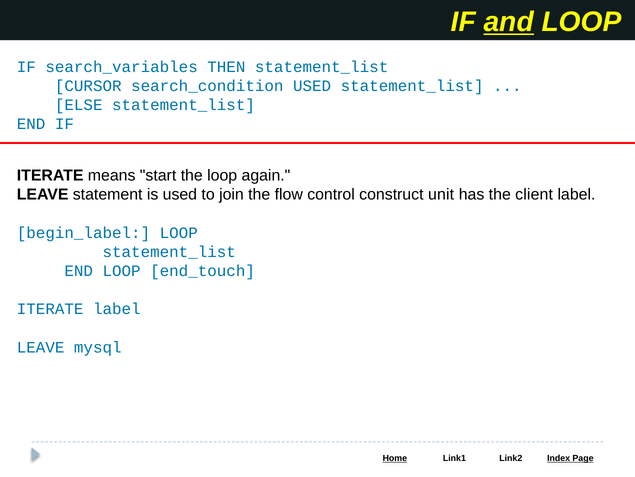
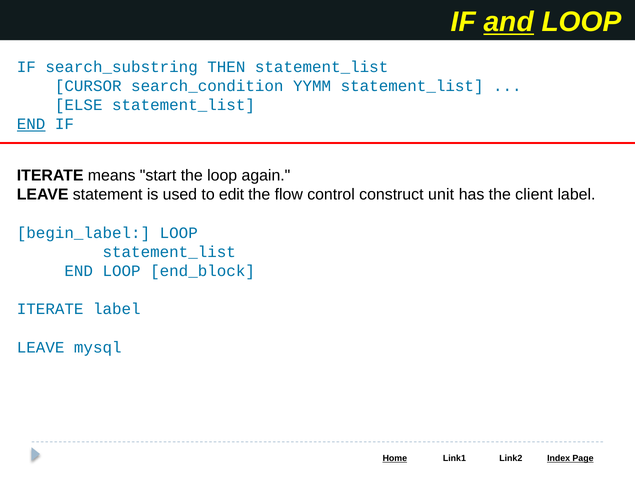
search_variables: search_variables -> search_substring (122, 67)
search_condition USED: USED -> YYMM (312, 86)
END underline: none -> present (31, 124)
join: join -> edit (232, 194)
end_touch: end_touch -> end_block (203, 271)
